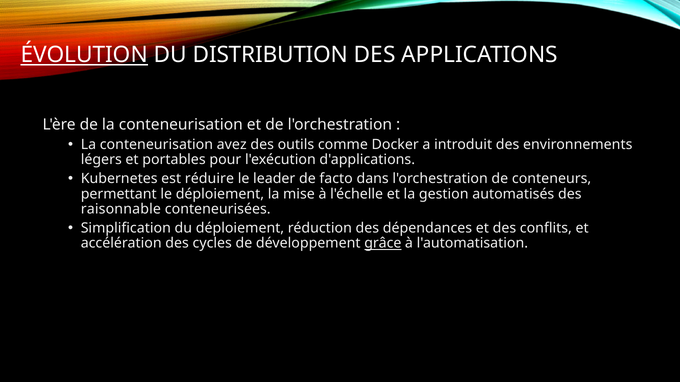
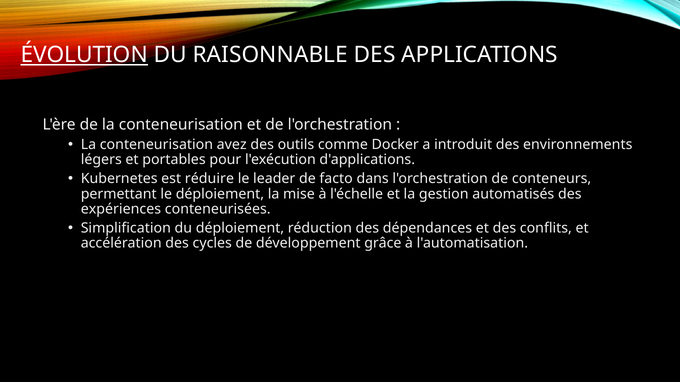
DISTRIBUTION: DISTRIBUTION -> RAISONNABLE (270, 55)
raisonnable: raisonnable -> expériences (121, 209)
grâce underline: present -> none (383, 244)
